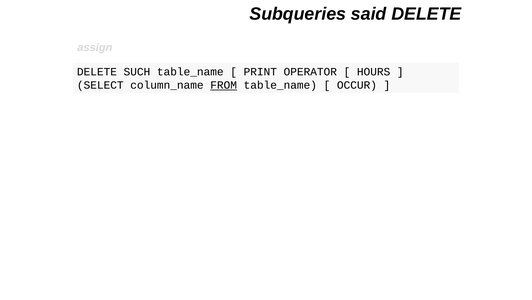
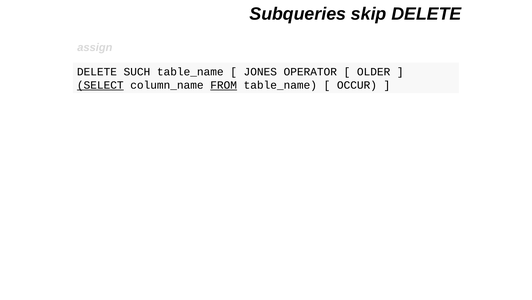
said: said -> skip (369, 14)
PRINT: PRINT -> JONES (260, 72)
HOURS: HOURS -> OLDER (374, 72)
SELECT underline: none -> present (100, 85)
